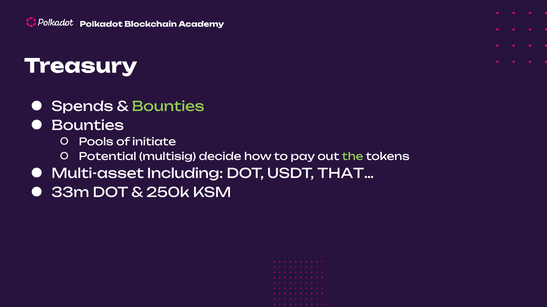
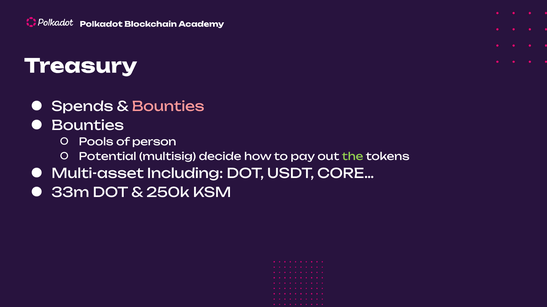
Bounties colour: light green -> pink (168, 107)
initiate: initiate -> person (154, 142)
THAT…: THAT… -> CORE… (346, 174)
